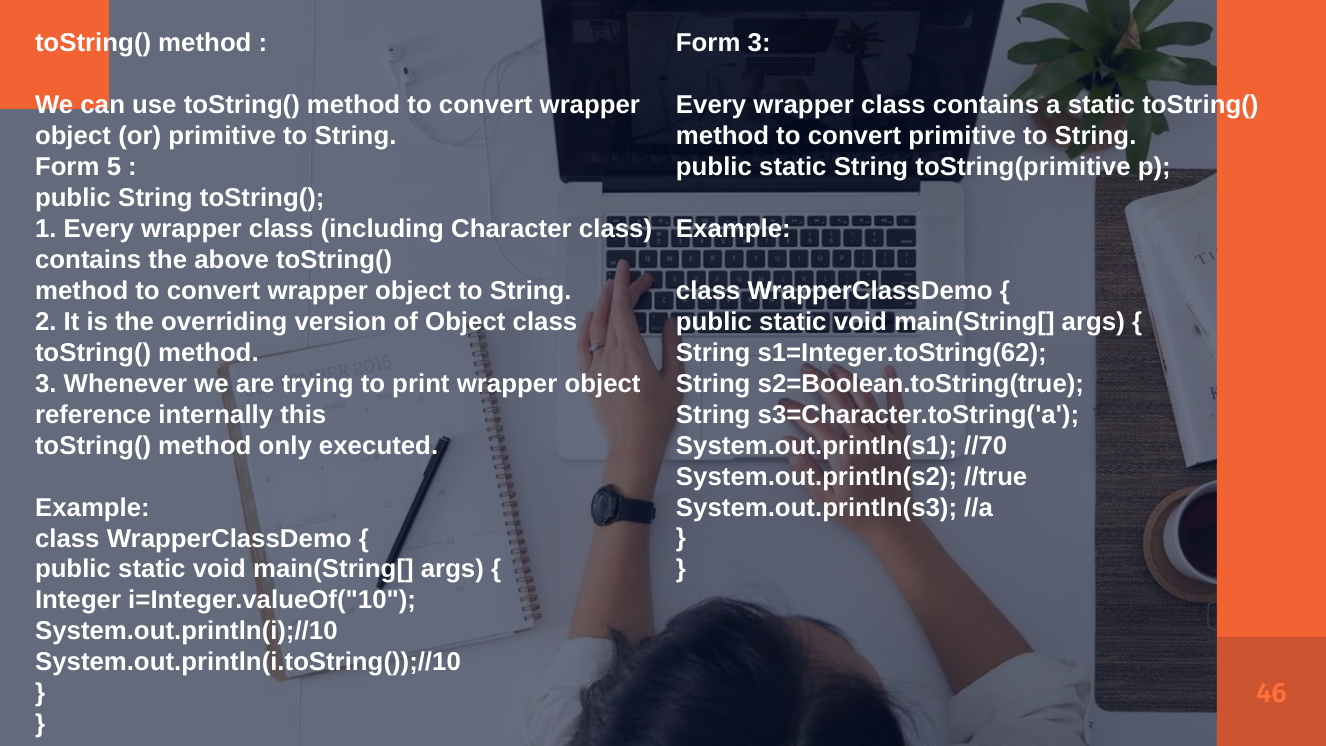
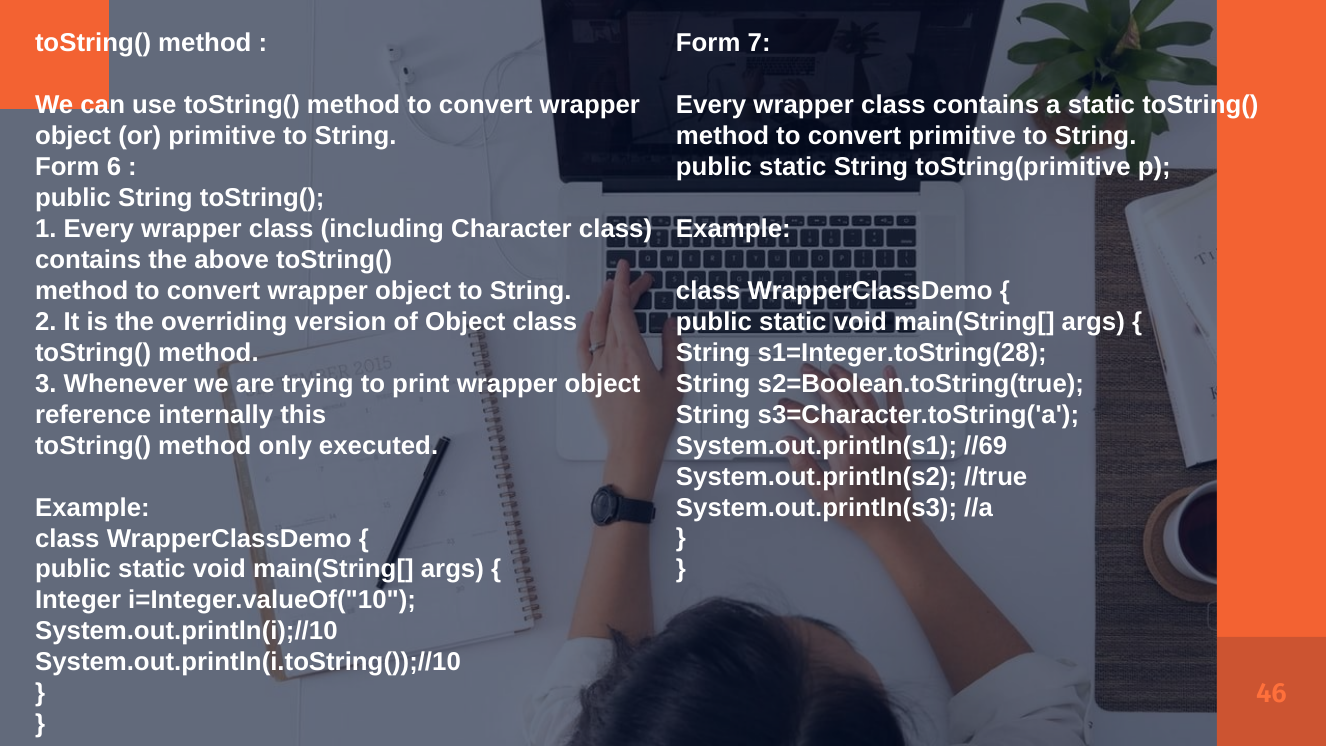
Form 3: 3 -> 7 (759, 43)
5: 5 -> 6 (114, 167)
s1=Integer.toString(62: s1=Integer.toString(62 -> s1=Integer.toString(28 (902, 353)
//70: //70 -> //69 (986, 446)
